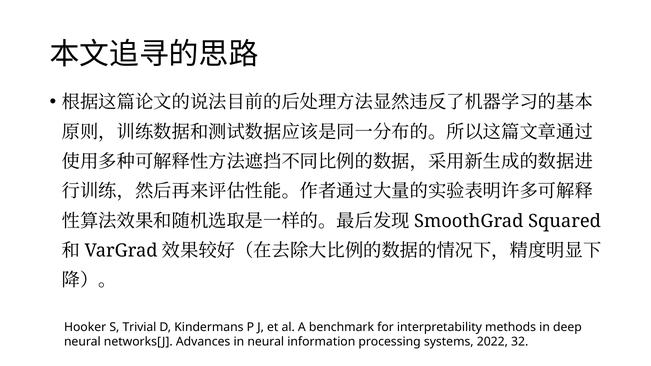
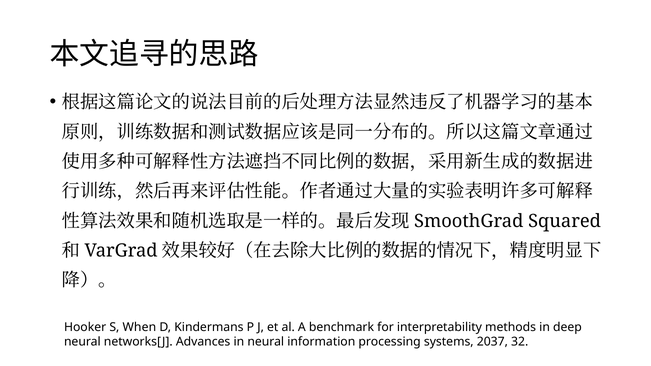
Trivial: Trivial -> When (139, 327)
2022: 2022 -> 2037 (492, 342)
